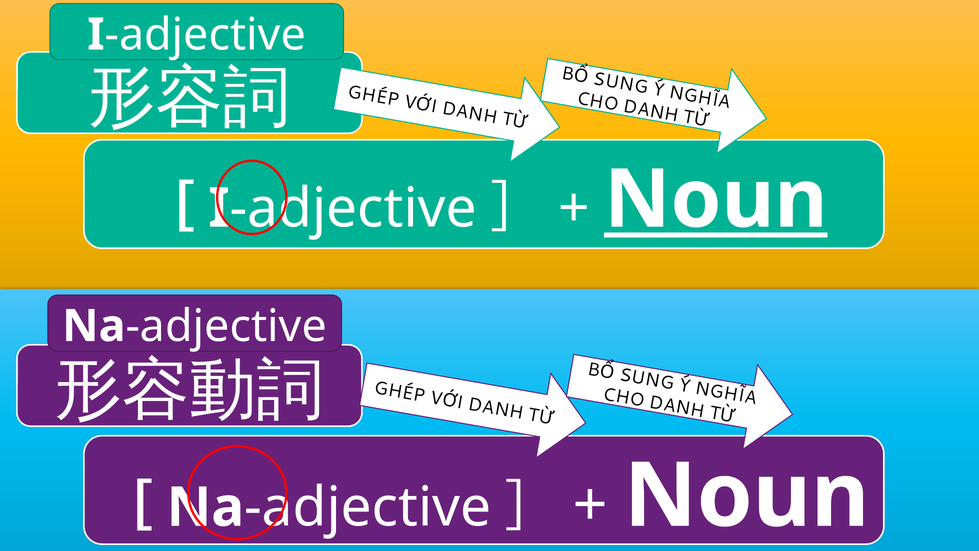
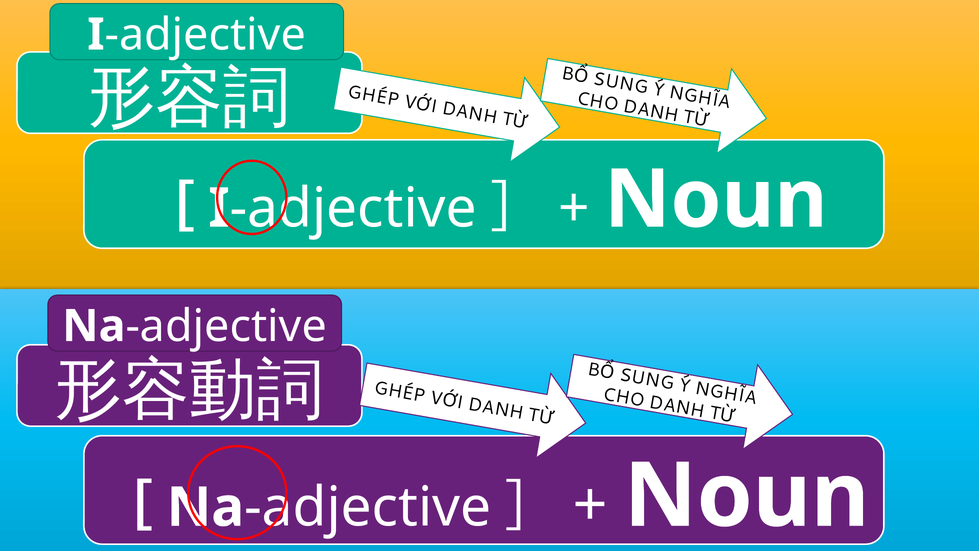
Noun underline: present -> none (716, 200)
